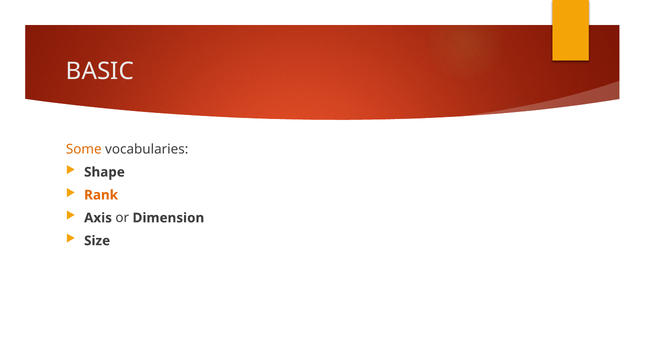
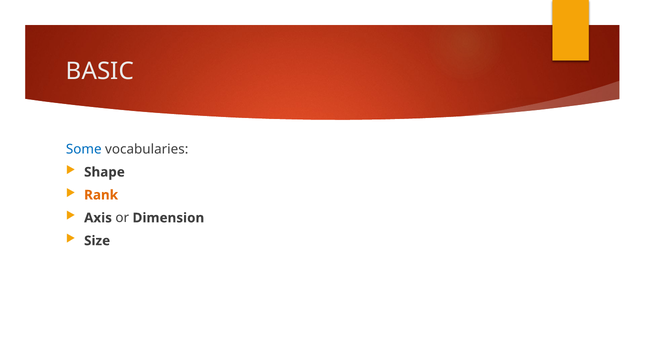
Some colour: orange -> blue (84, 149)
